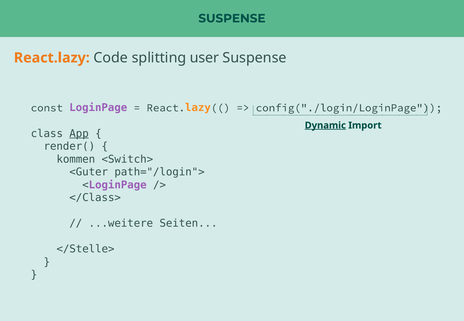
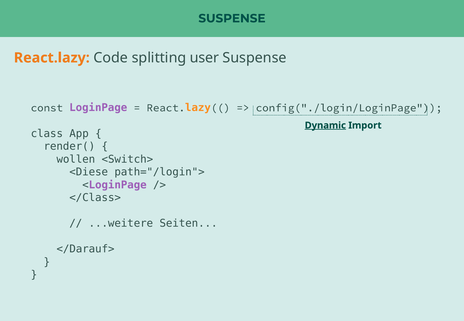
App underline: present -> none (79, 134)
kommen: kommen -> wollen (76, 159)
<Guter: <Guter -> <Diese (89, 172)
</Stelle>: </Stelle> -> </Darauf> (86, 249)
